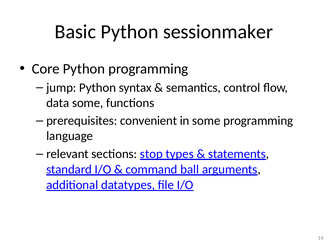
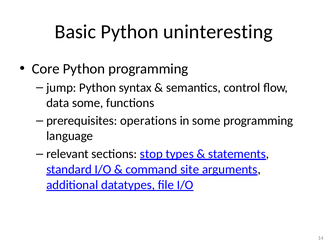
sessionmaker: sessionmaker -> uninteresting (218, 32)
convenient: convenient -> operations (148, 121)
ball: ball -> site (190, 169)
